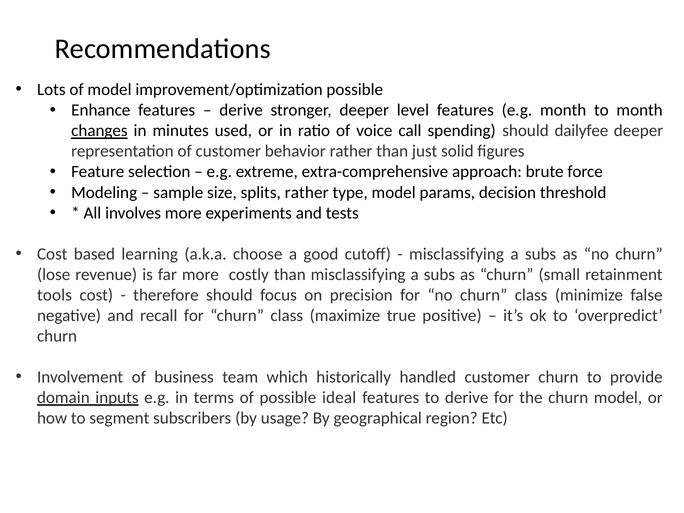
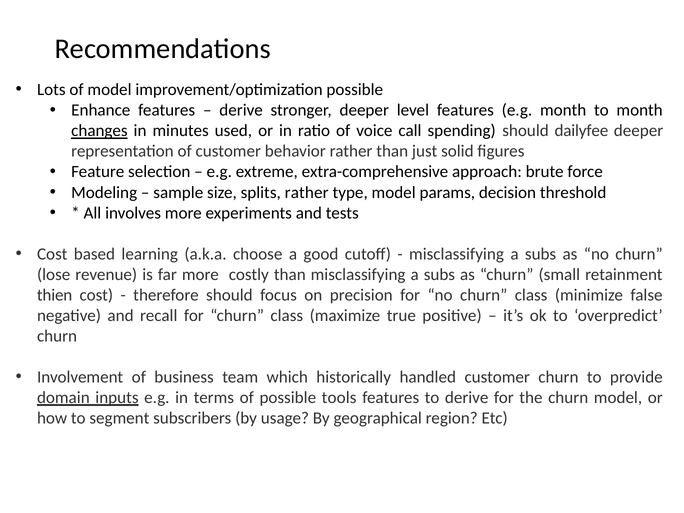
tools: tools -> thien (55, 295)
ideal: ideal -> tools (339, 398)
